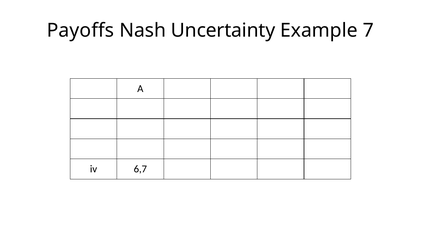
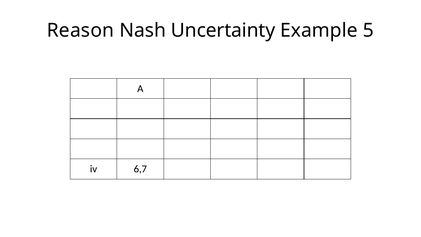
Payoffs: Payoffs -> Reason (80, 31)
7: 7 -> 5 (368, 31)
